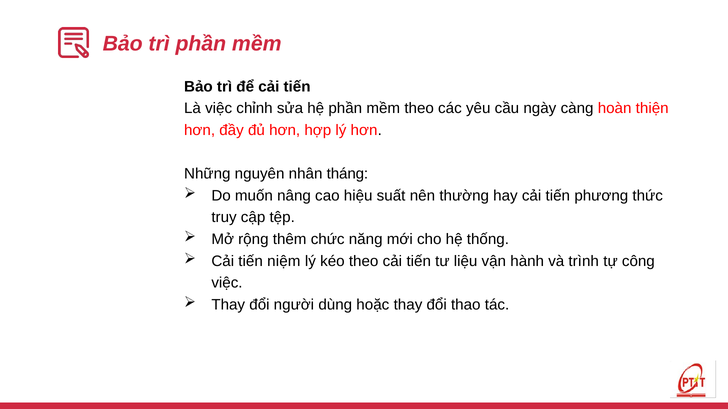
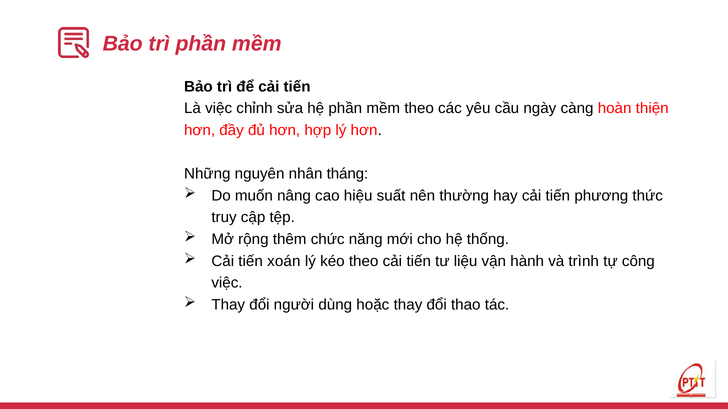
niệm: niệm -> xoán (284, 261)
